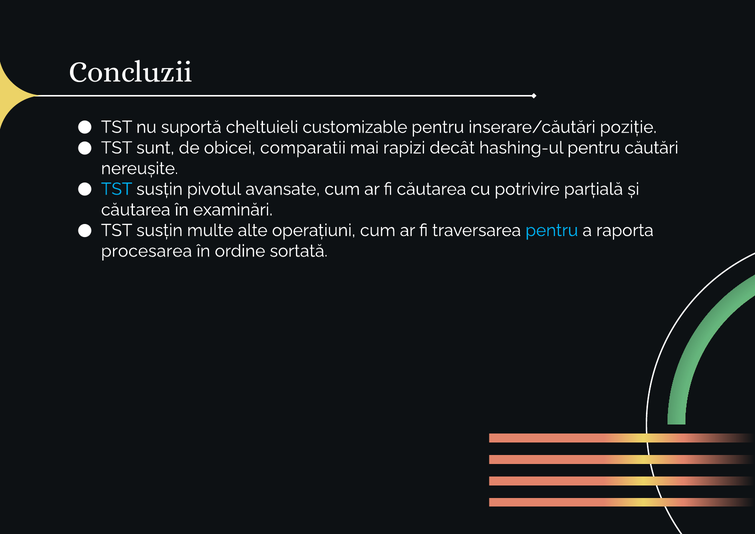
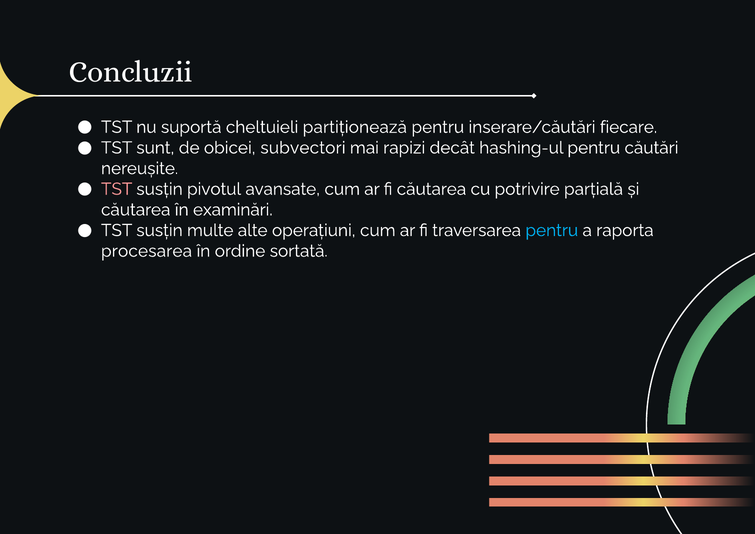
customizable: customizable -> partiționează (355, 127)
poziție: poziție -> fiecare (628, 127)
comparatii: comparatii -> subvectori (303, 148)
TST colour: light blue -> pink (117, 189)
